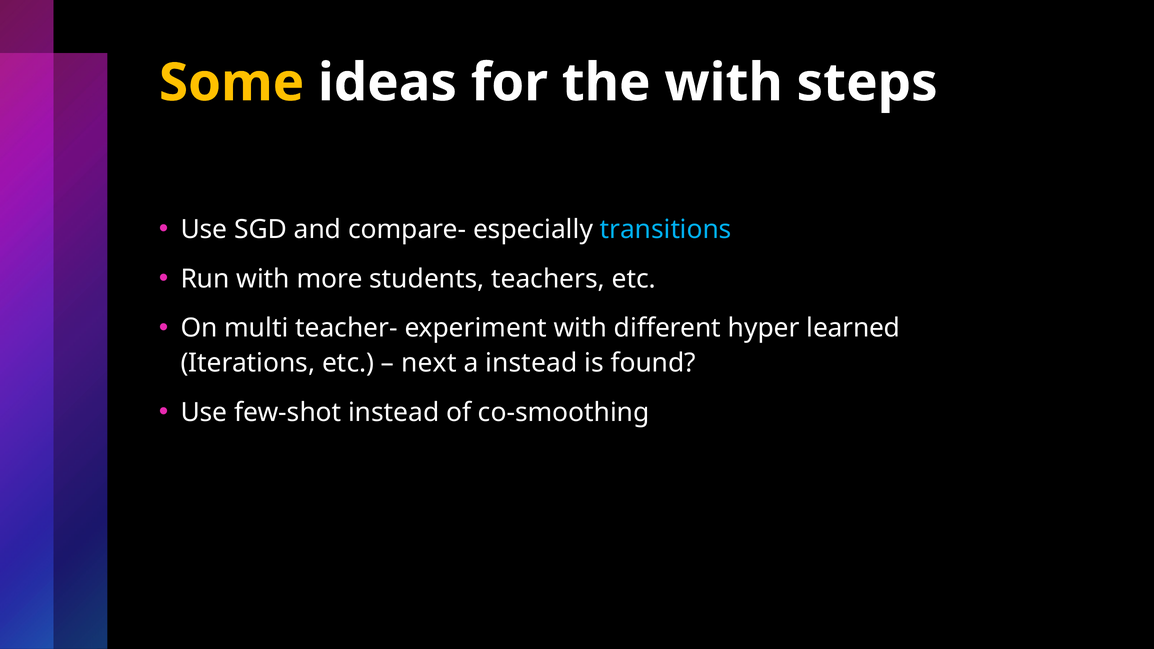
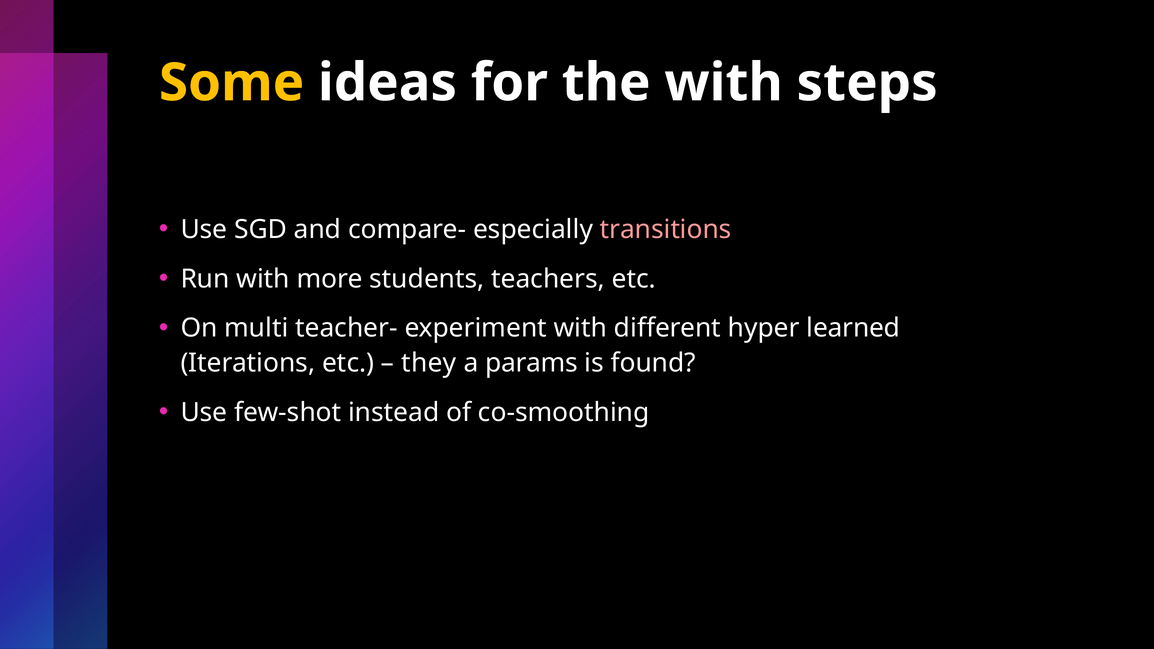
transitions colour: light blue -> pink (666, 230)
next: next -> they (429, 363)
a instead: instead -> params (531, 363)
